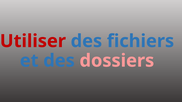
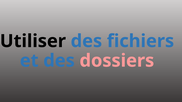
Utiliser colour: red -> black (33, 41)
